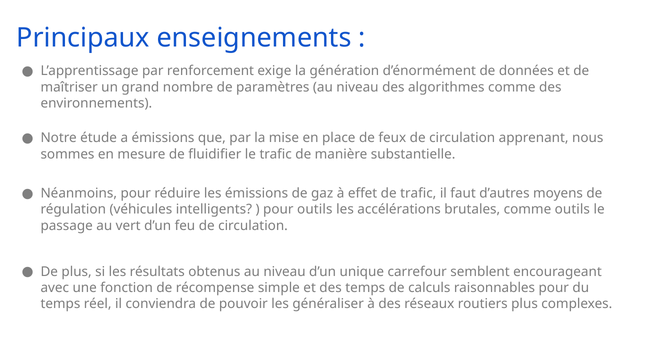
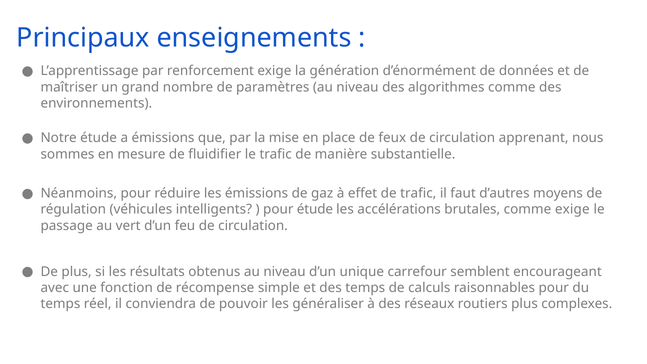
pour outils: outils -> étude (315, 209)
comme outils: outils -> exige (572, 209)
